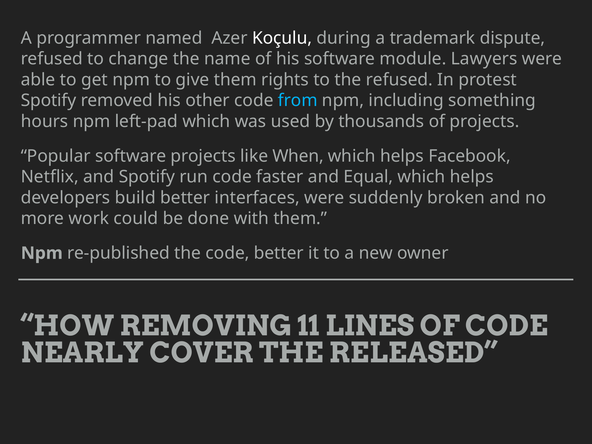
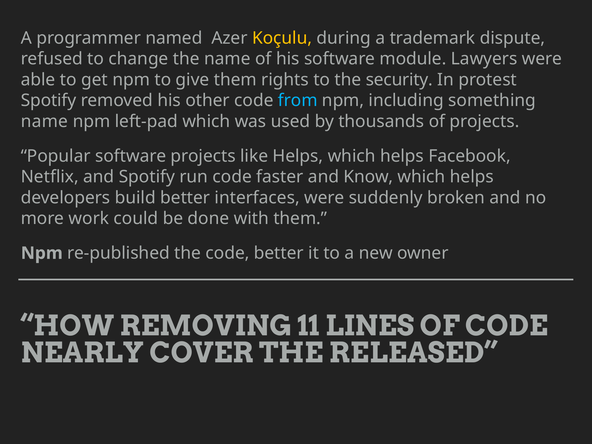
Koçulu colour: white -> yellow (282, 38)
the refused: refused -> security (399, 80)
hours: hours -> name (44, 121)
like When: When -> Helps (298, 156)
Equal: Equal -> Know (368, 177)
